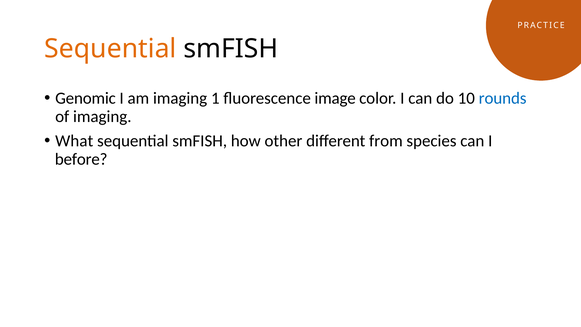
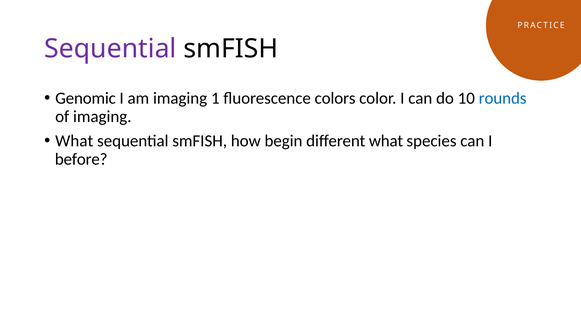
Sequential colour: orange -> purple (110, 49)
image: image -> colors (335, 98)
other: other -> begin (283, 141)
different from: from -> what (386, 141)
